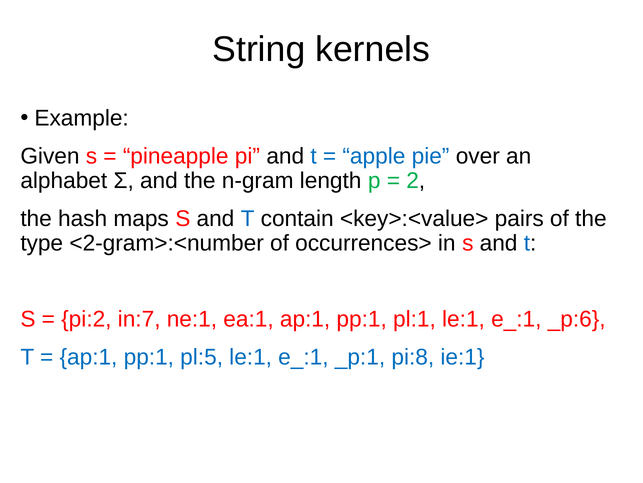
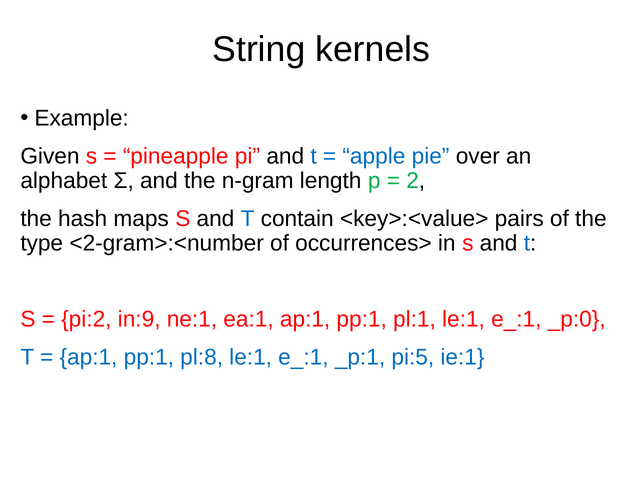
in:7: in:7 -> in:9 (139, 319)
_p:6: _p:6 -> _p:0 (577, 319)
pl:5: pl:5 -> pl:8 (202, 357)
pi:8: pi:8 -> pi:5 (413, 357)
